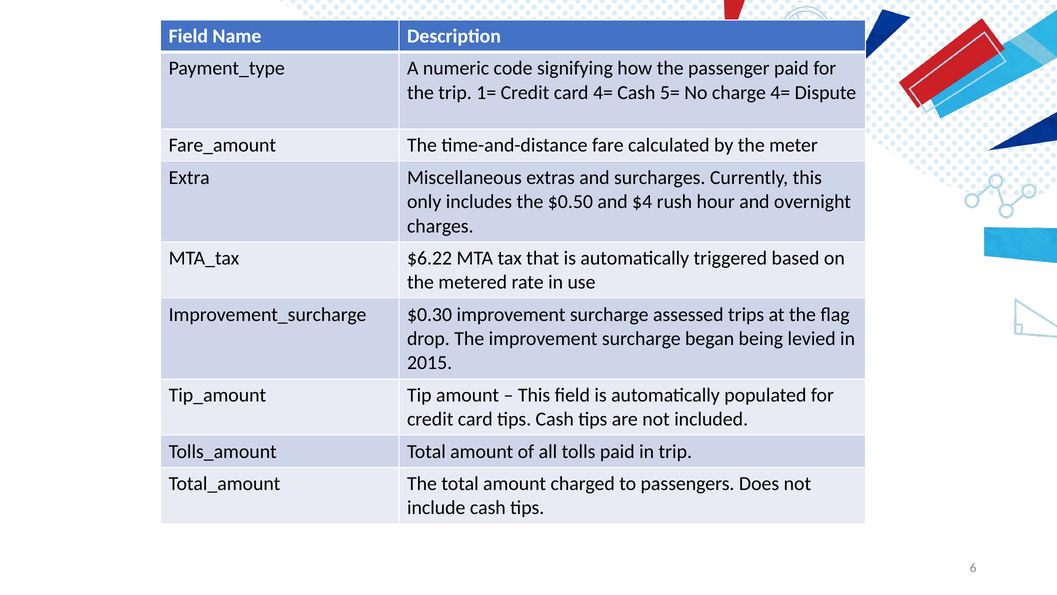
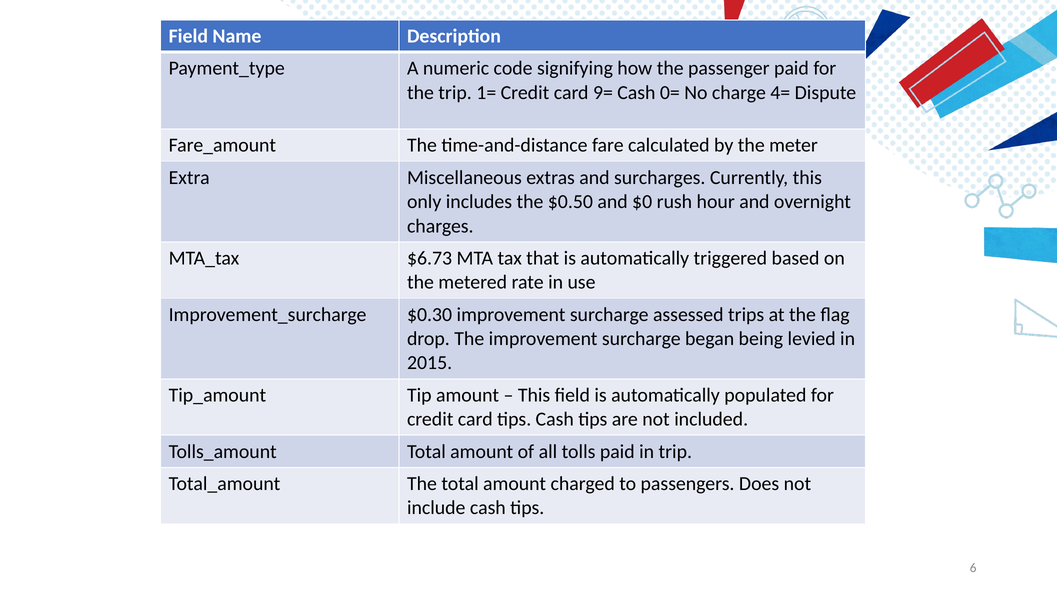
card 4=: 4= -> 9= (603, 92)
5=: 5= -> 0= (670, 92)
$4: $4 -> $0 (642, 202)
$6.22: $6.22 -> $6.73 (430, 258)
